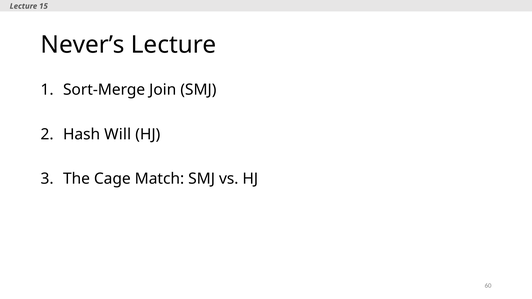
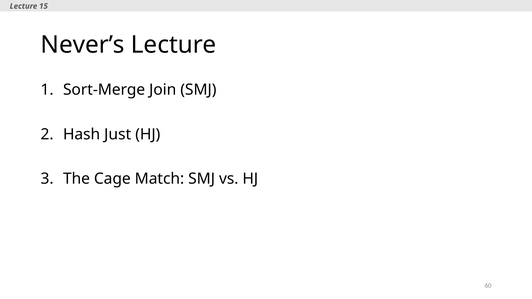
Will: Will -> Just (118, 134)
